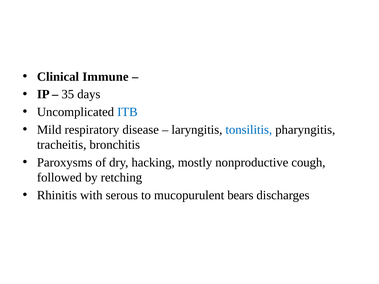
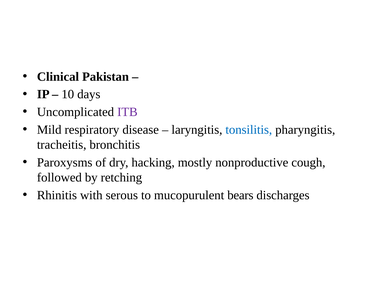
Immune: Immune -> Pakistan (106, 77)
35: 35 -> 10 (68, 94)
ITB colour: blue -> purple (127, 112)
